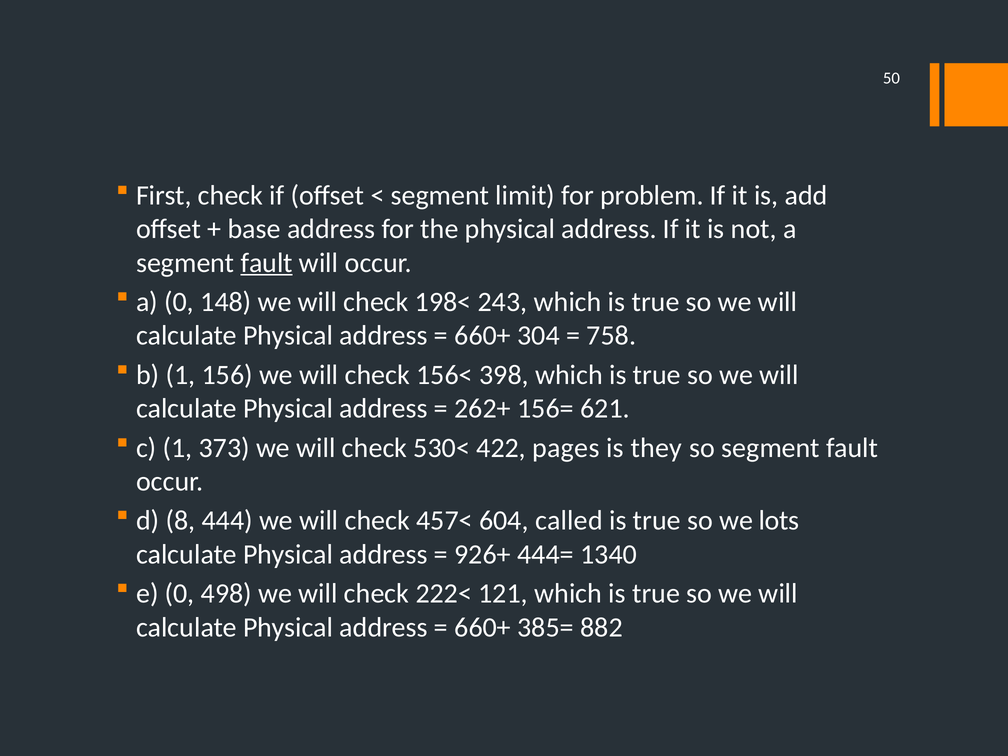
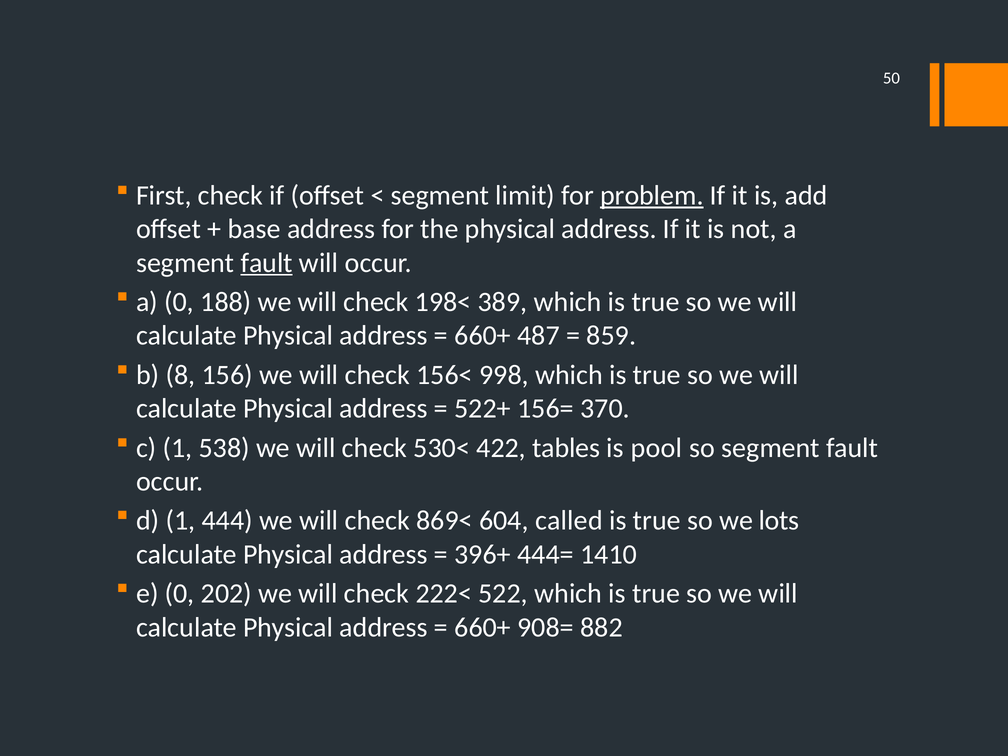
problem underline: none -> present (652, 195)
148: 148 -> 188 (226, 302)
243: 243 -> 389 (503, 302)
304: 304 -> 487 (538, 336)
758: 758 -> 859 (611, 336)
b 1: 1 -> 8 (180, 375)
398: 398 -> 998 (504, 375)
262+: 262+ -> 522+ (483, 409)
621: 621 -> 370 (605, 409)
373: 373 -> 538 (224, 448)
pages: pages -> tables (566, 448)
they: they -> pool (656, 448)
d 8: 8 -> 1 (180, 521)
457<: 457< -> 869< (444, 521)
926+: 926+ -> 396+ (483, 554)
1340: 1340 -> 1410 (609, 554)
498: 498 -> 202 (226, 594)
121: 121 -> 522 (503, 594)
385=: 385= -> 908= (545, 627)
